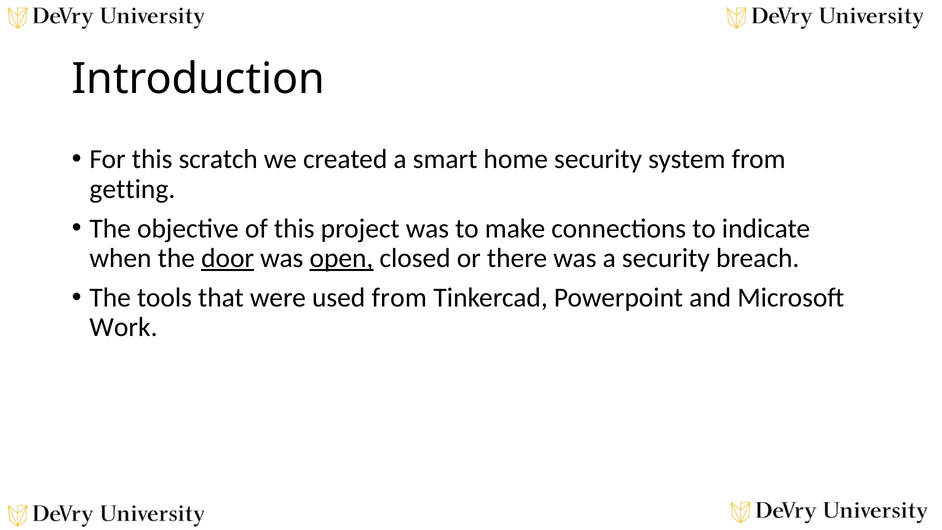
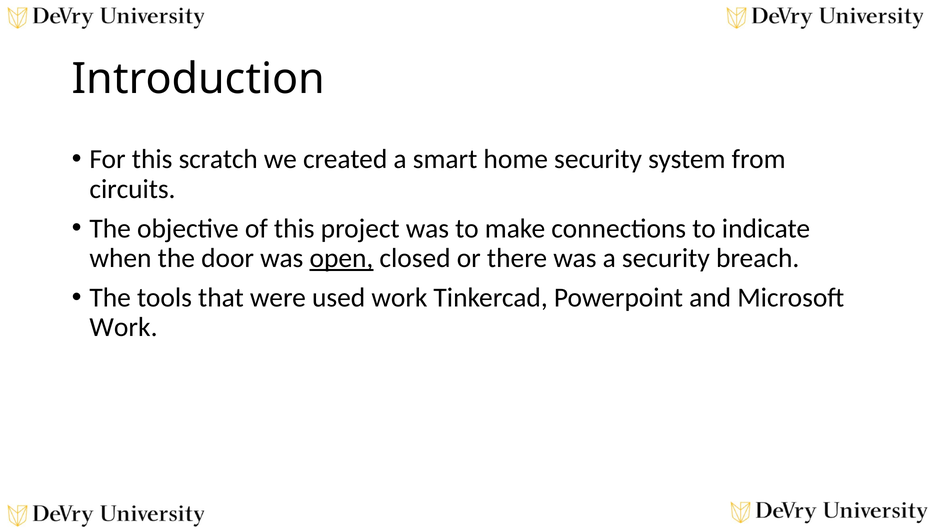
getting: getting -> circuits (132, 189)
door underline: present -> none (228, 258)
used from: from -> work (399, 298)
